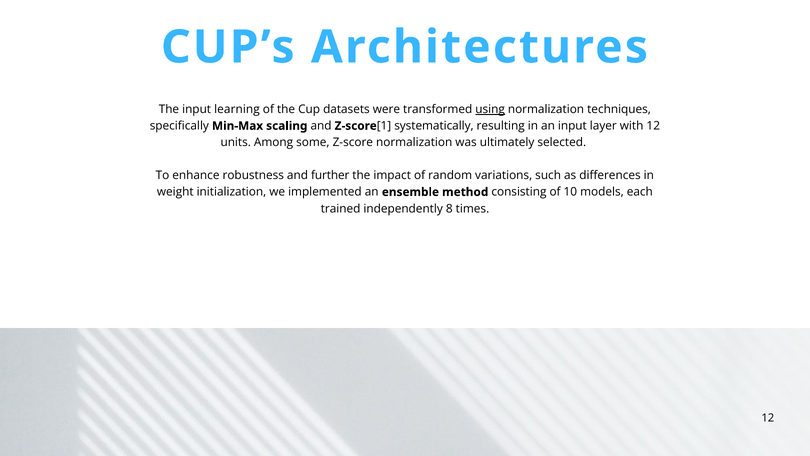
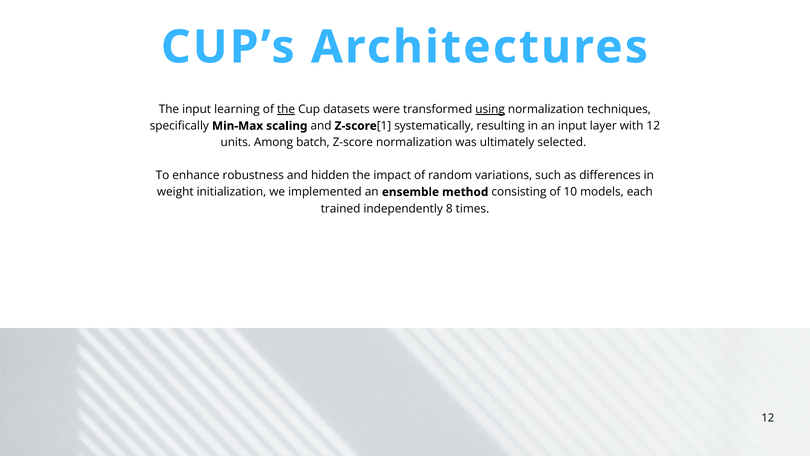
the underline: none -> present (286, 109)
some: some -> batch (313, 142)
further: further -> hidden (330, 175)
